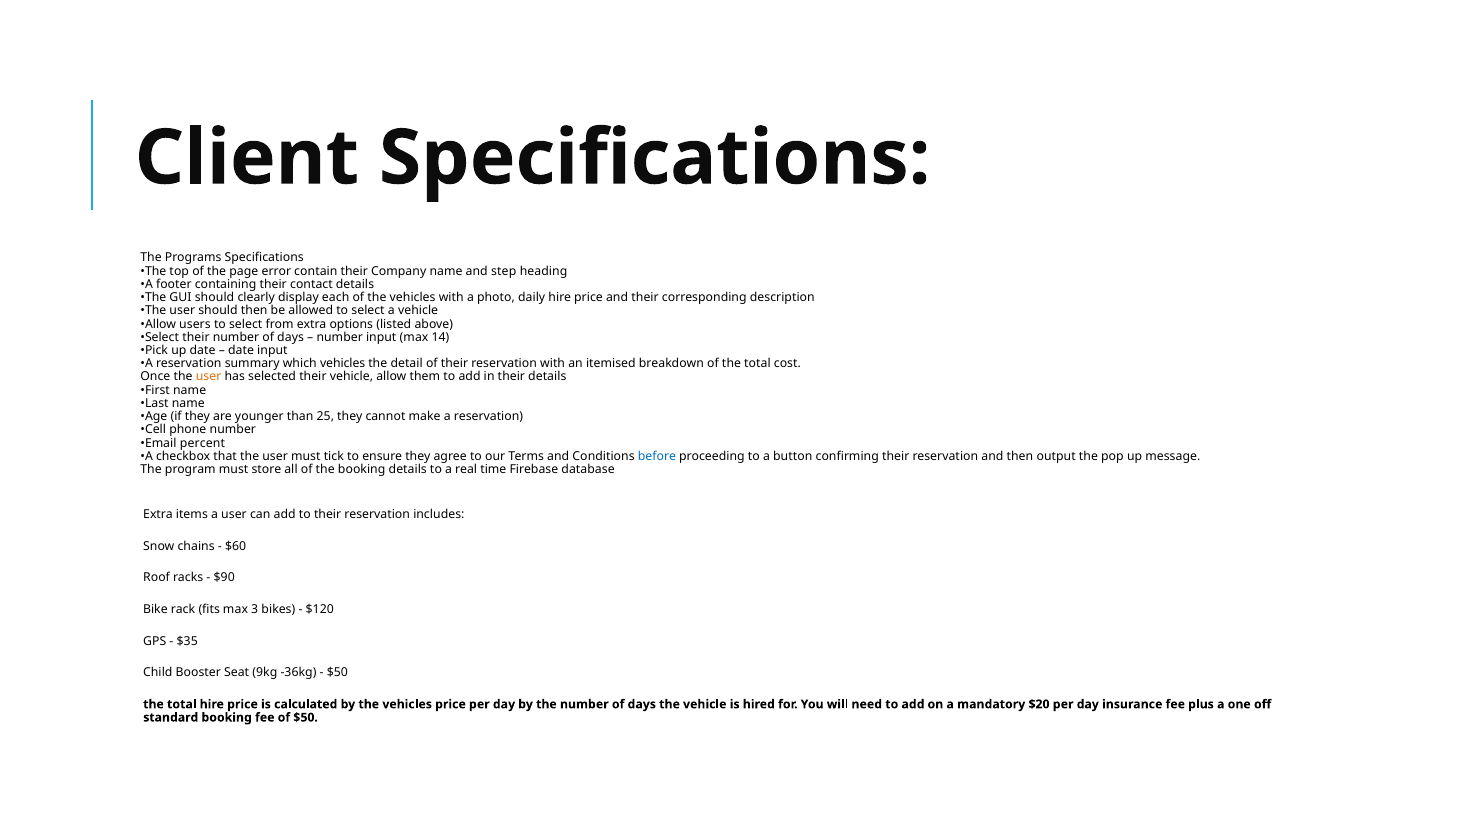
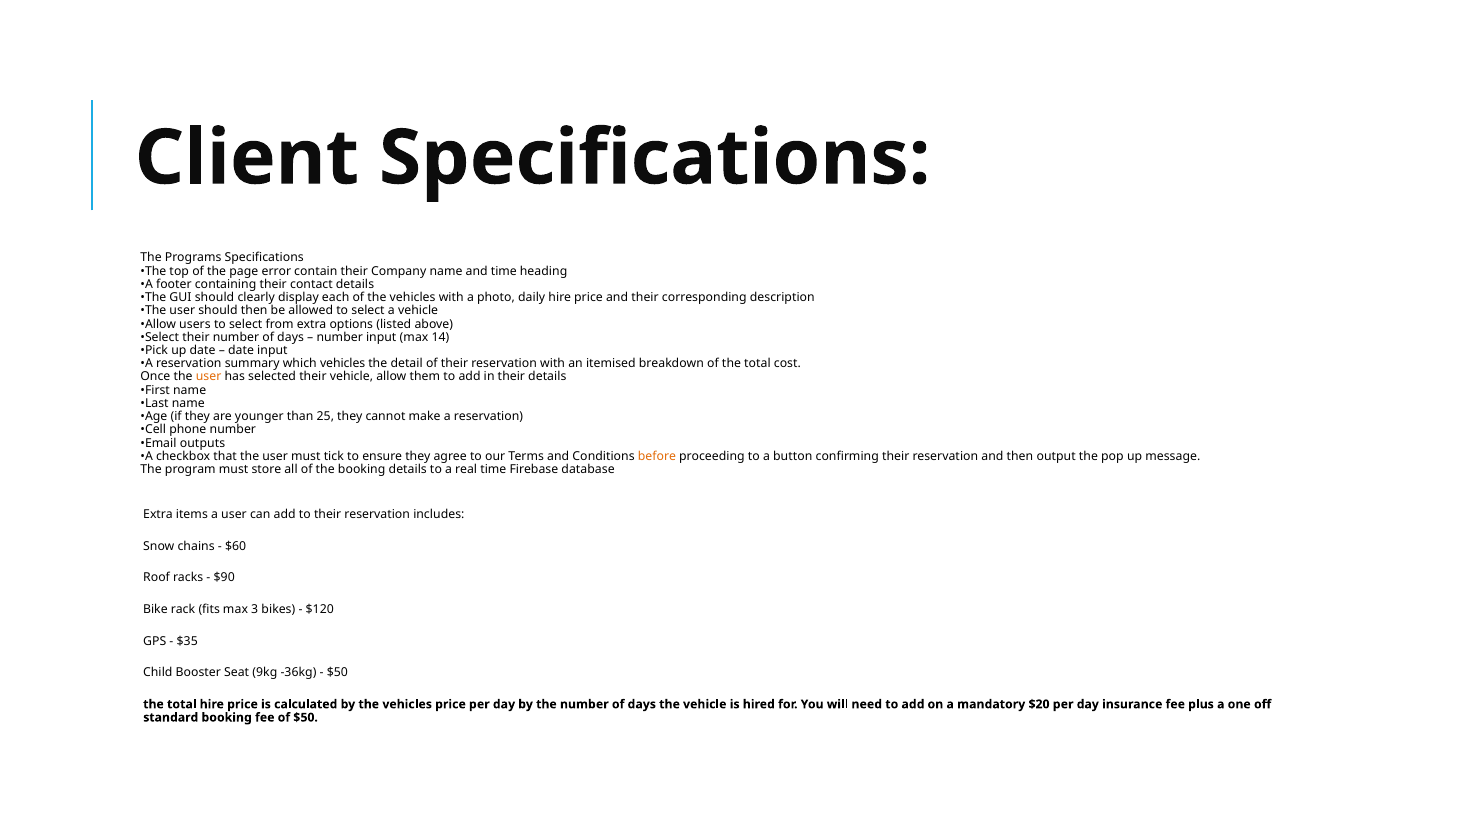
and step: step -> time (504, 271)
percent: percent -> outputs (203, 443)
before colour: blue -> orange (657, 456)
